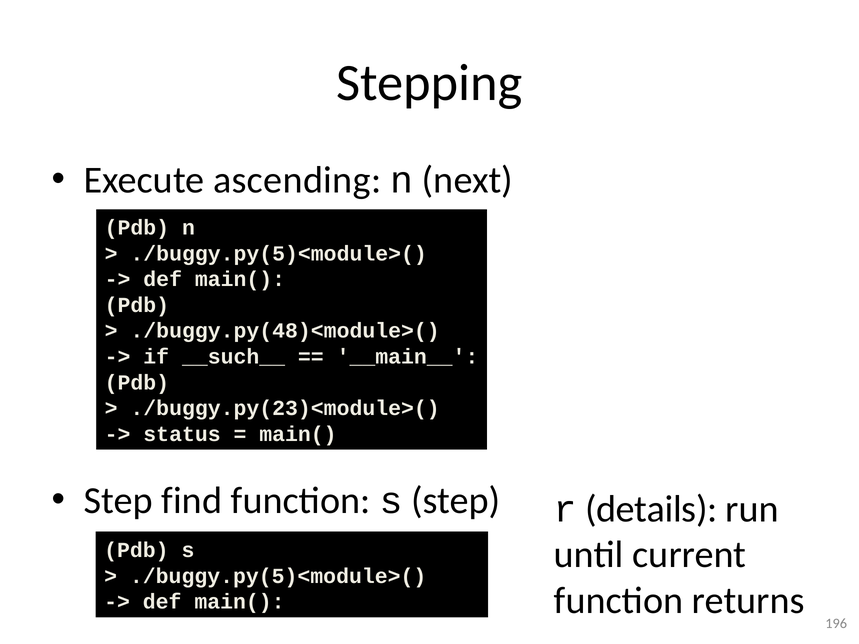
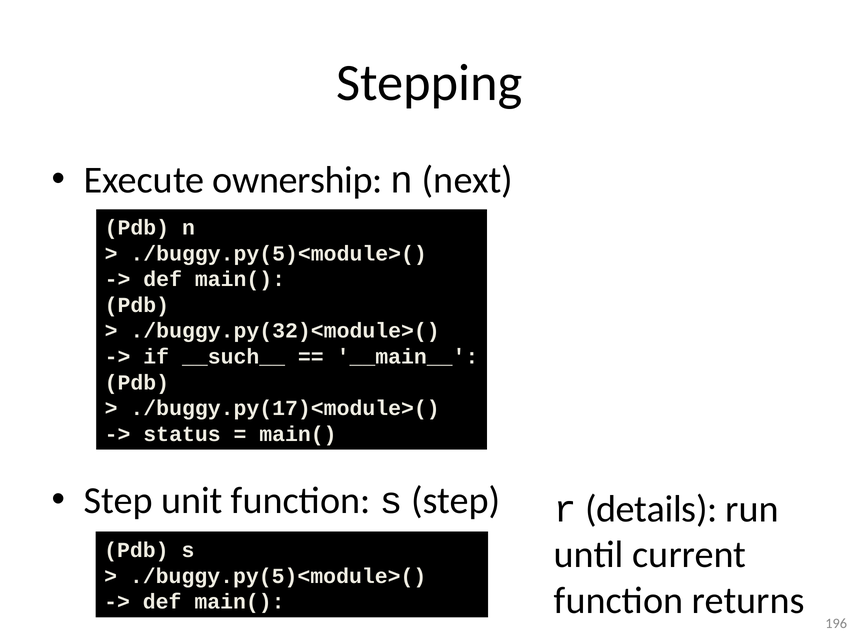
ascending: ascending -> ownership (298, 180)
./buggy.py(48)<module>(: ./buggy.py(48)<module>( -> ./buggy.py(32)<module>( (285, 331)
./buggy.py(23)<module>(: ./buggy.py(23)<module>( -> ./buggy.py(17)<module>( (285, 408)
find: find -> unit (192, 501)
